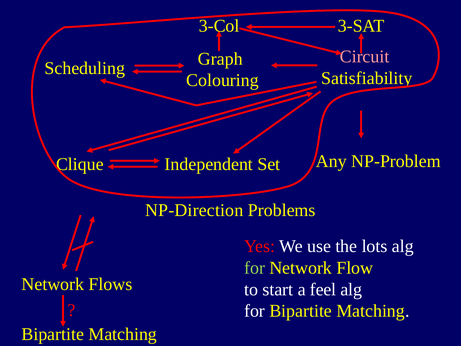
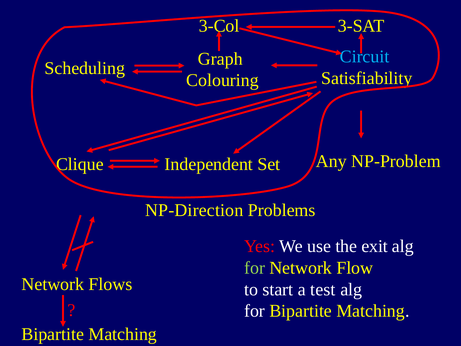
Circuit colour: pink -> light blue (365, 57)
lots: lots -> exit (375, 246)
feel: feel -> test (323, 289)
